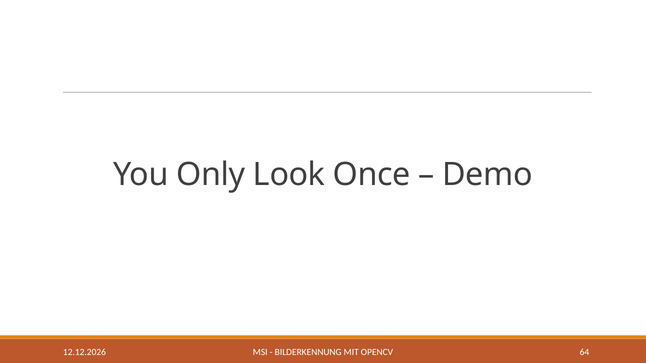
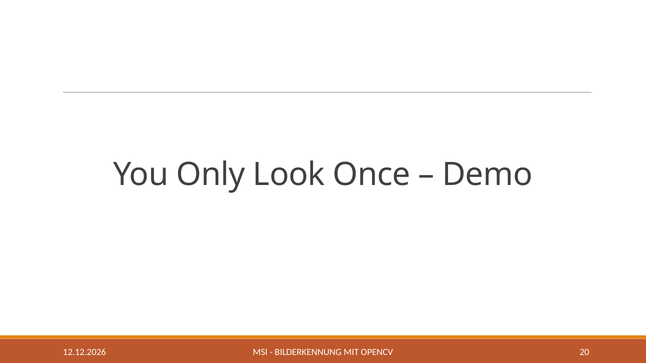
64: 64 -> 20 (584, 353)
